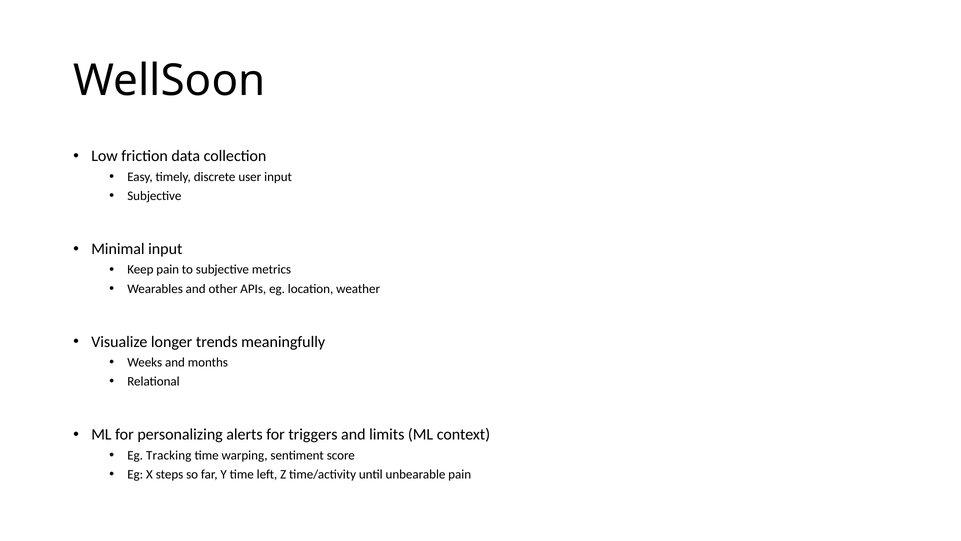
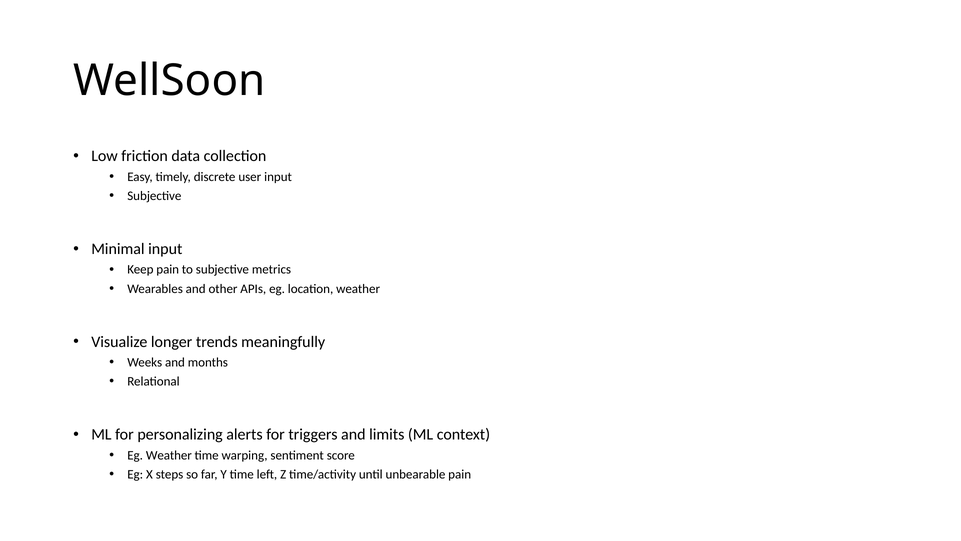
Eg Tracking: Tracking -> Weather (169, 455)
